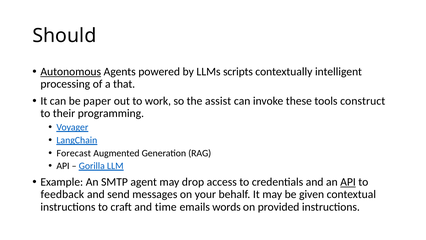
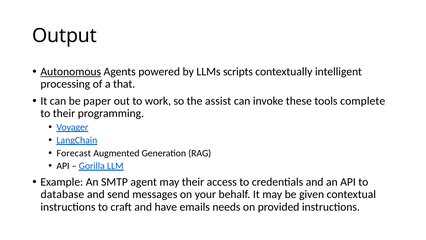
Should: Should -> Output (65, 36)
construct: construct -> complete (363, 101)
may drop: drop -> their (193, 182)
API underline: present -> none (348, 182)
feedback: feedback -> database (62, 194)
time: time -> have (166, 207)
words: words -> needs (226, 207)
